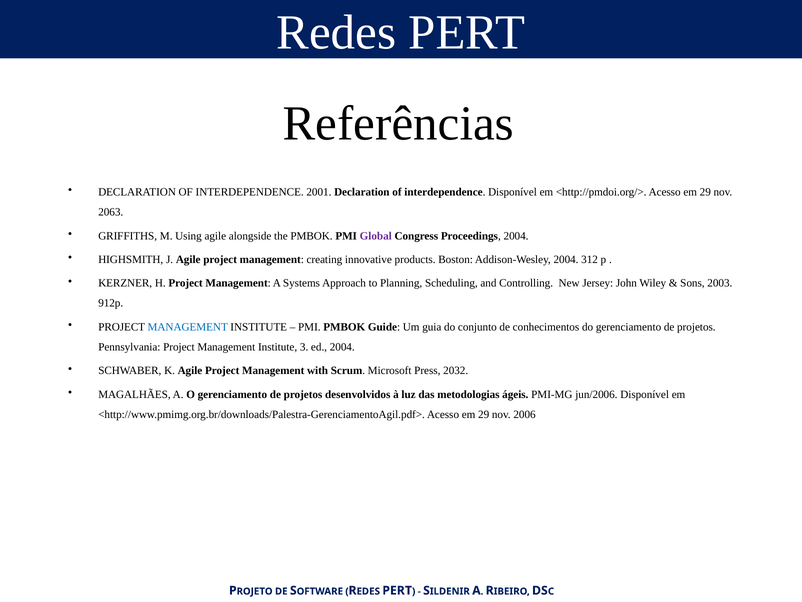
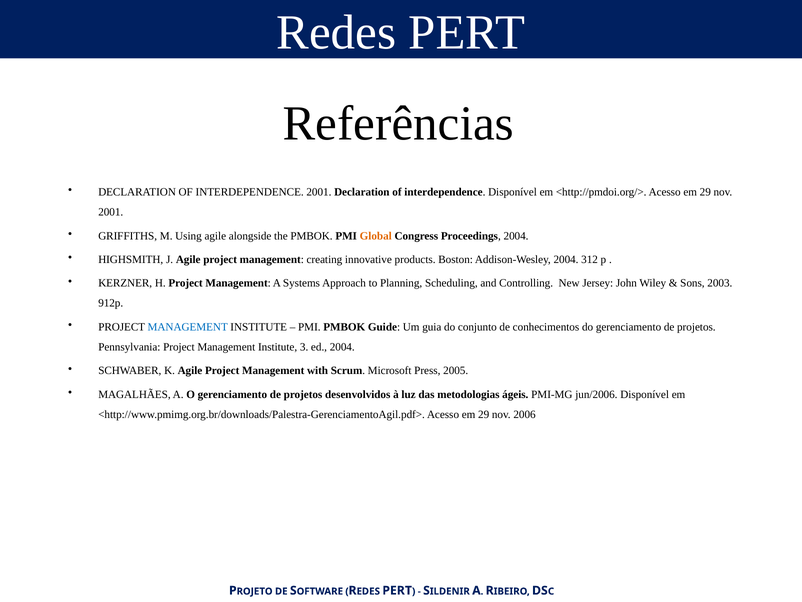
2063: 2063 -> 2001 (111, 212)
Global colour: purple -> orange (376, 236)
2032: 2032 -> 2005 (456, 370)
